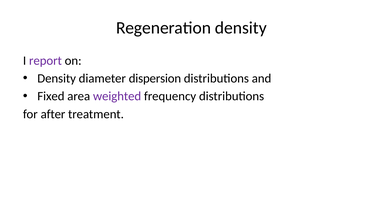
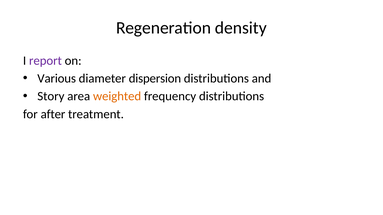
Density: Density -> Various (57, 79)
Fixed: Fixed -> Story (51, 96)
weighted colour: purple -> orange (117, 96)
